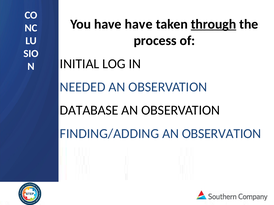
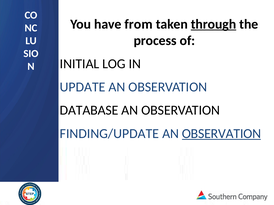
have have: have -> from (139, 24)
NEEDED: NEEDED -> UPDATE (83, 87)
FINDING/ADDING: FINDING/ADDING -> FINDING/UPDATE (109, 134)
OBSERVATION underline: none -> present (221, 134)
